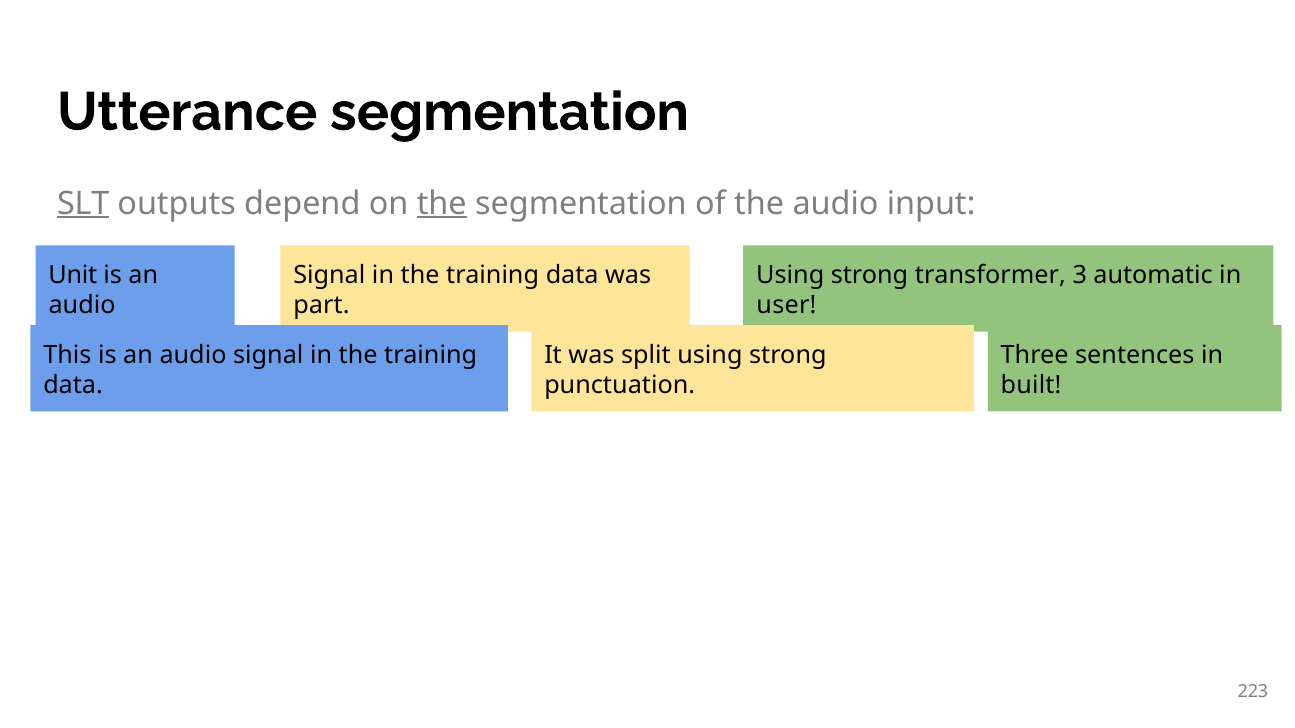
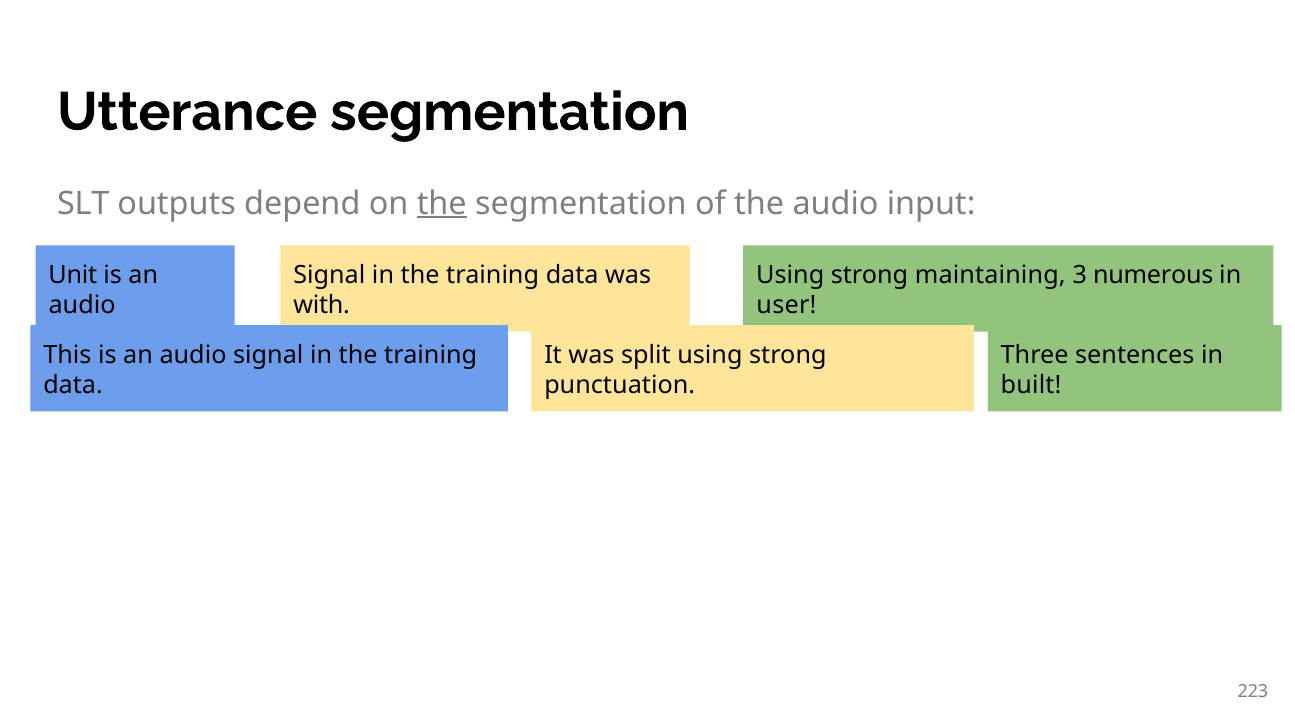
SLT underline: present -> none (83, 204)
transformer: transformer -> maintaining (990, 275)
automatic: automatic -> numerous (1153, 275)
part: part -> with (322, 305)
